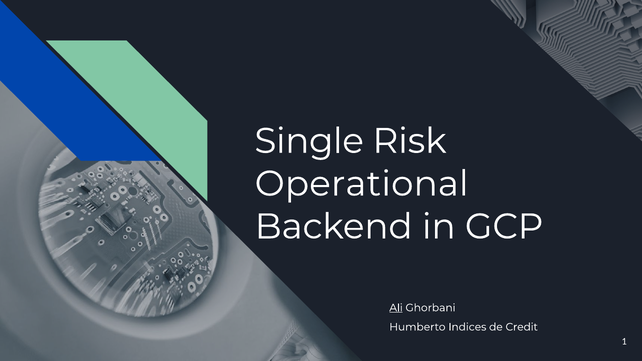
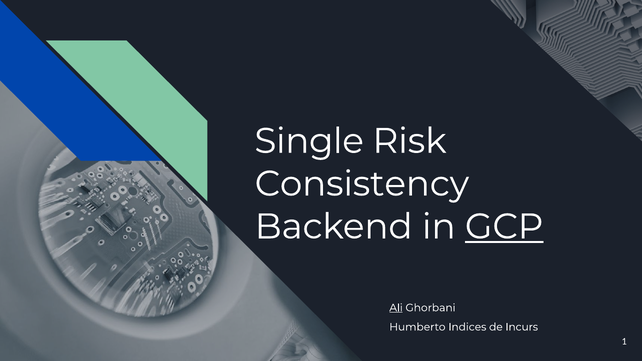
Operational: Operational -> Consistency (362, 184)
GCP underline: none -> present (504, 227)
Credit: Credit -> Incurs (522, 327)
